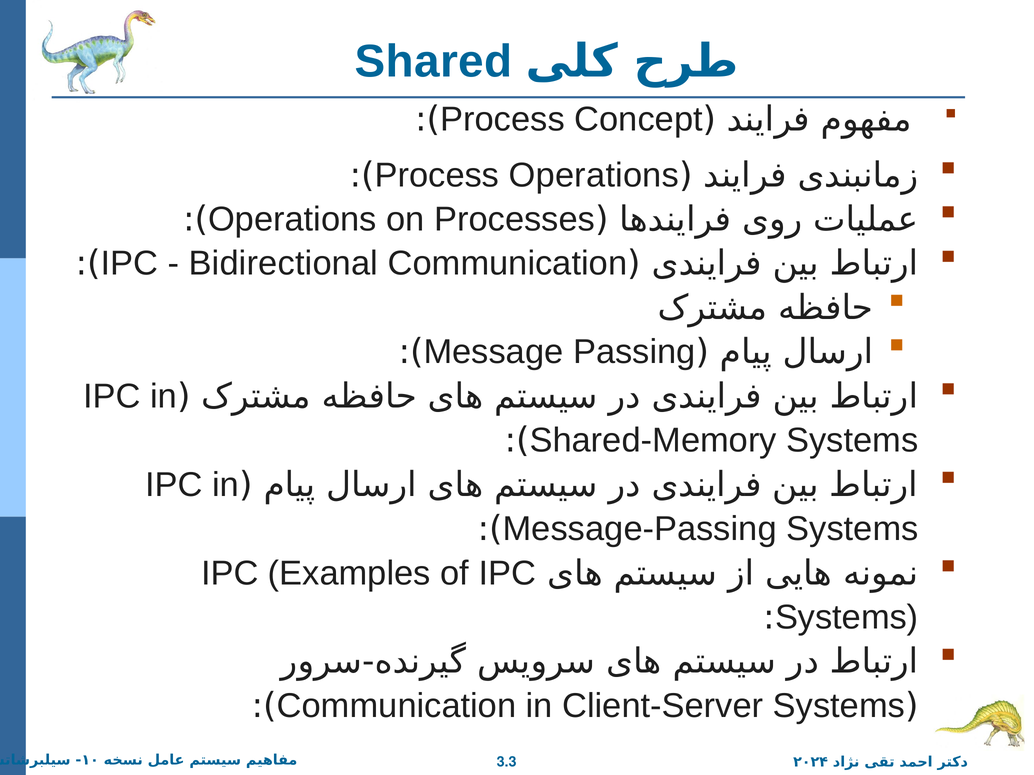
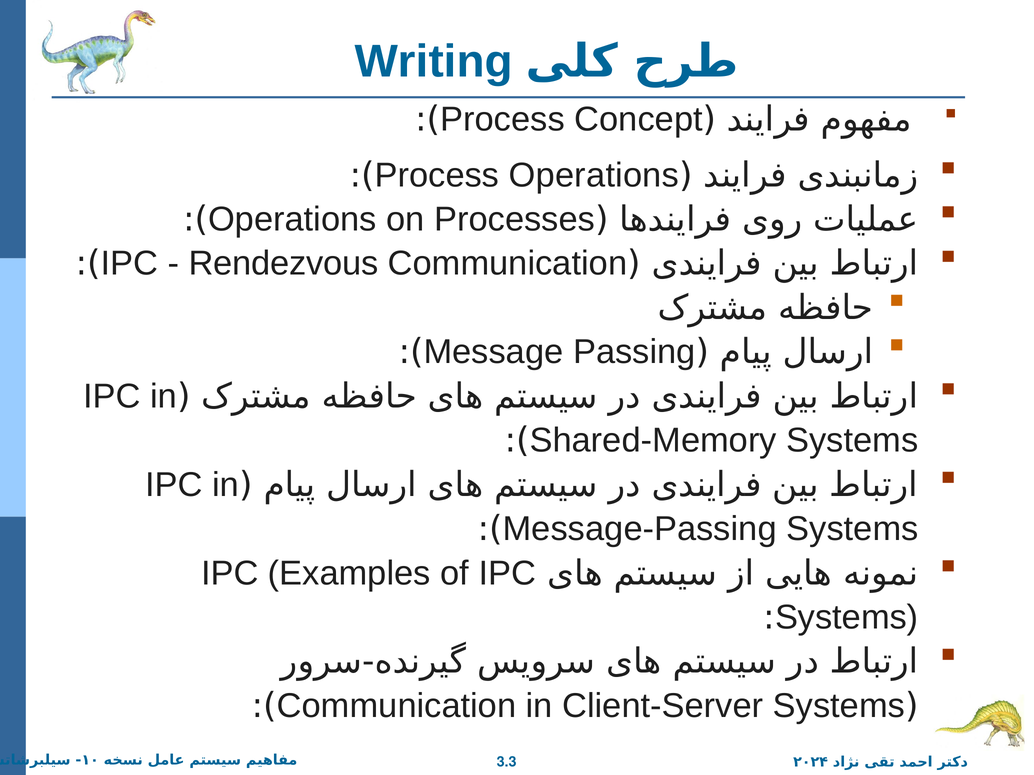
Shared: Shared -> Writing (434, 61)
Bidirectional: Bidirectional -> Rendezvous (284, 264)
